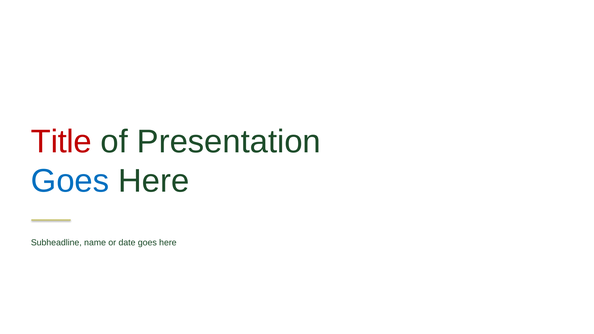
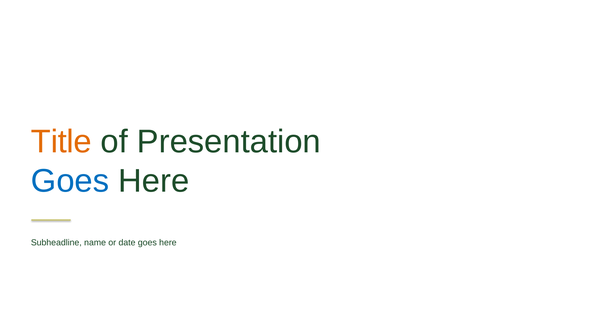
Title colour: red -> orange (61, 142)
